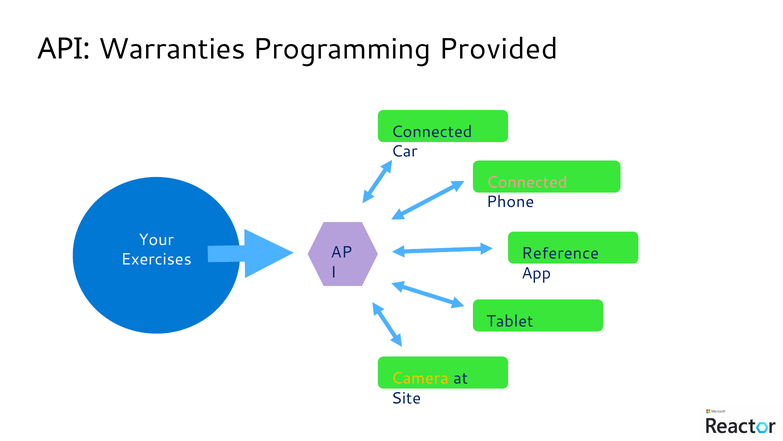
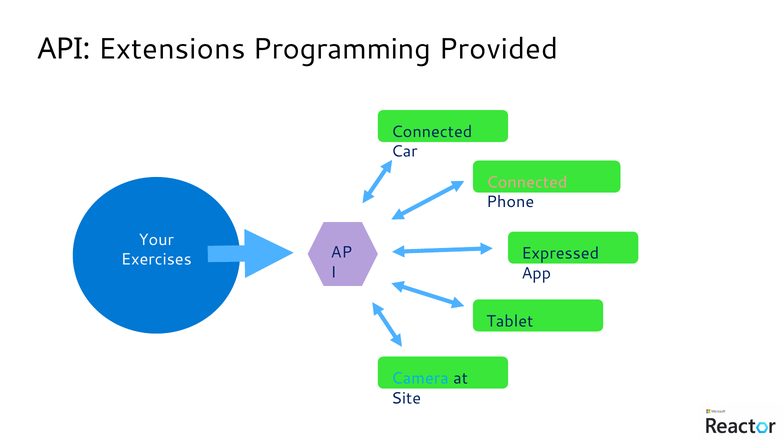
Warranties: Warranties -> Extensions (172, 49)
Reference: Reference -> Expressed (560, 253)
Camera colour: yellow -> light blue (420, 378)
